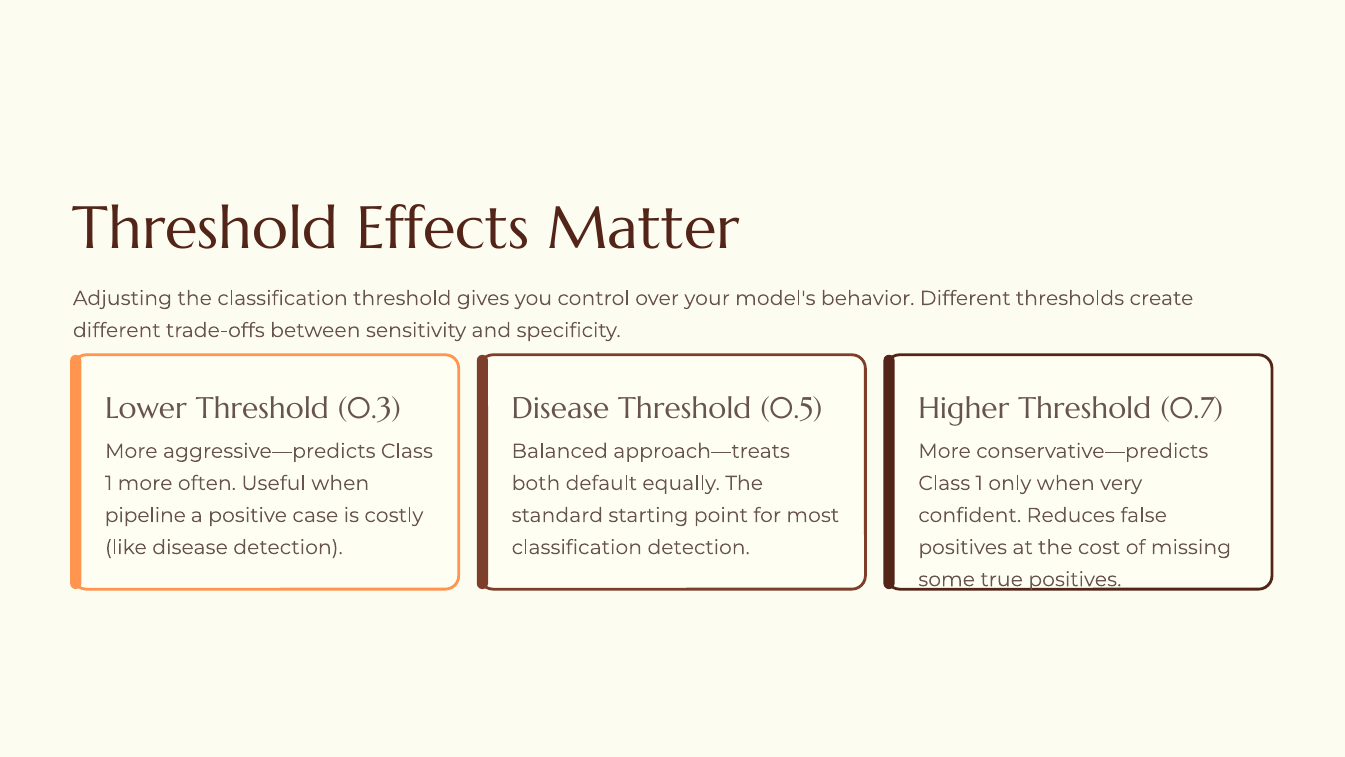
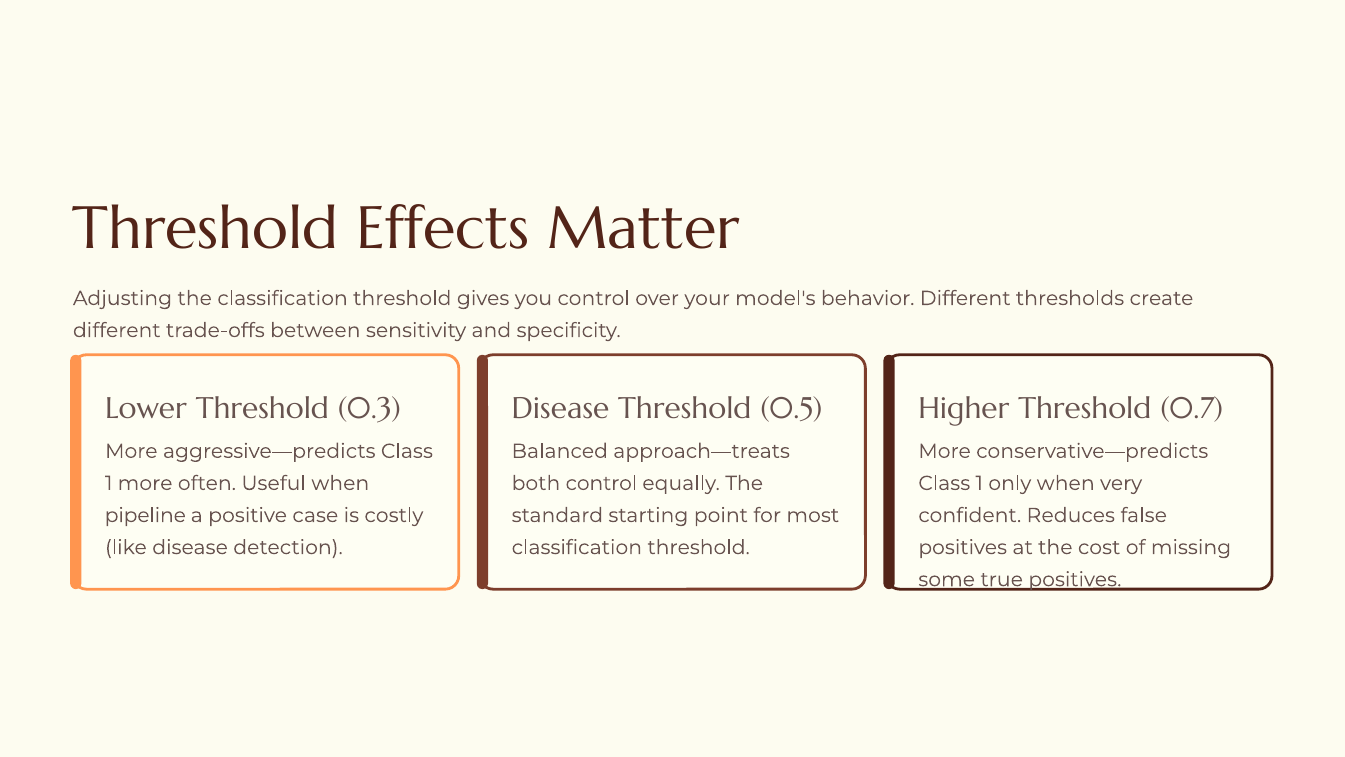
both default: default -> control (601, 483)
detection: detection -> threshold (699, 547)
